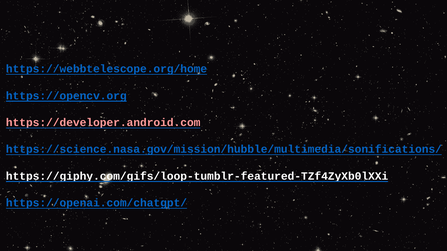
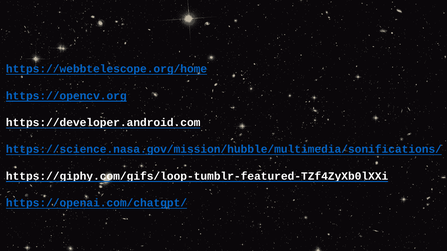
https://developer.android.com colour: pink -> white (103, 123)
